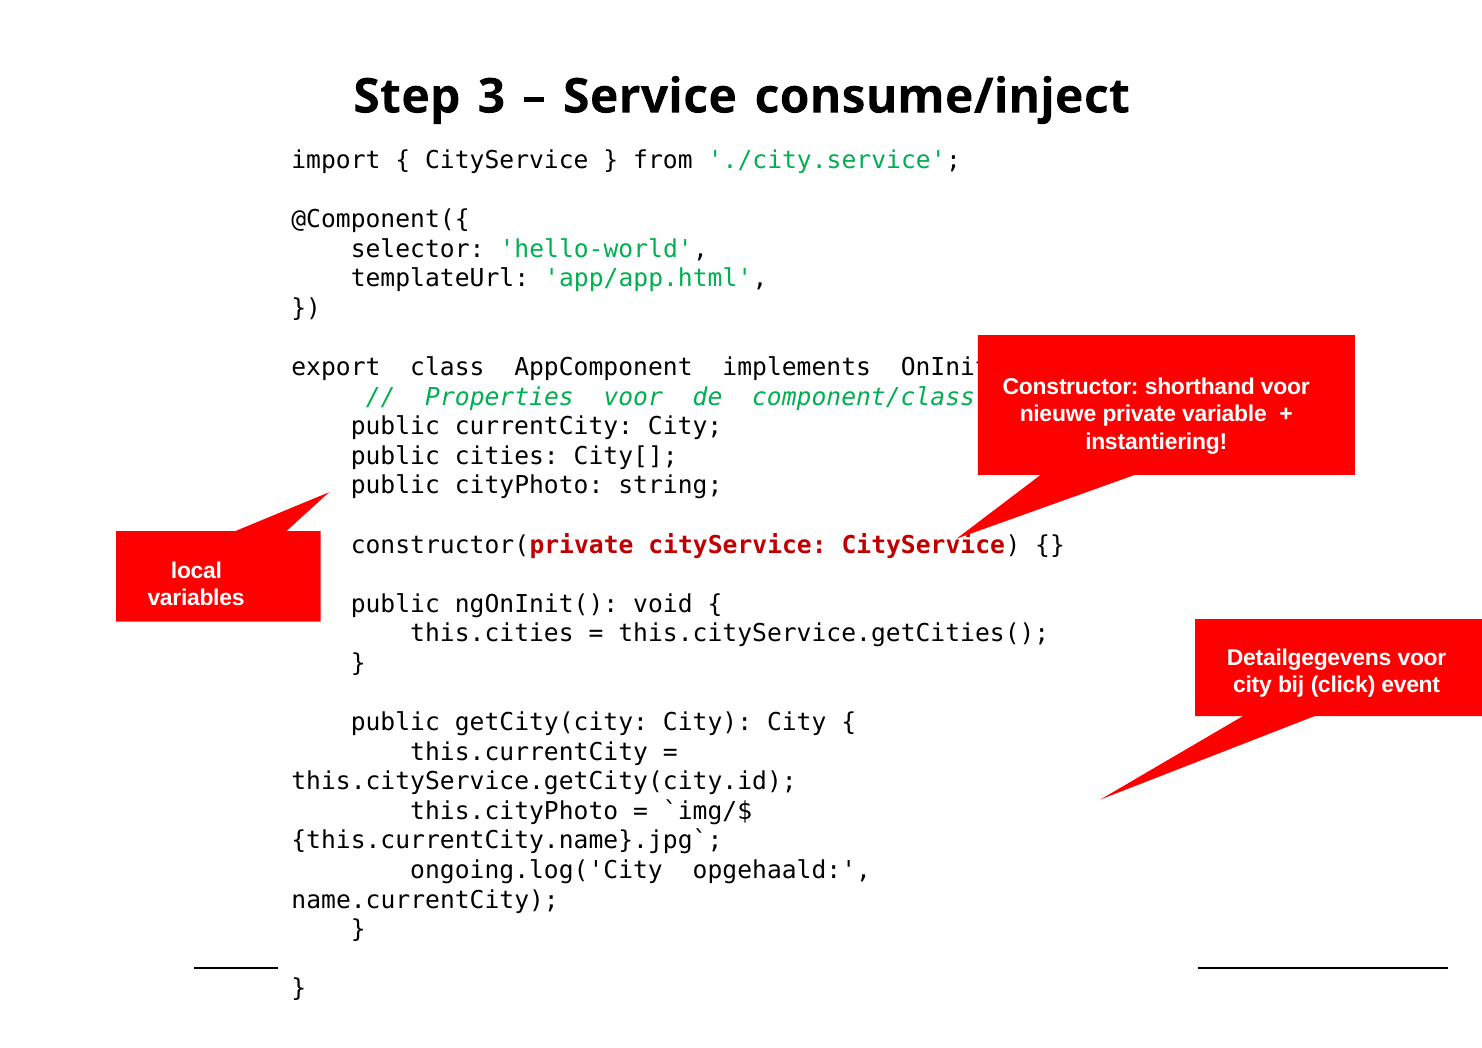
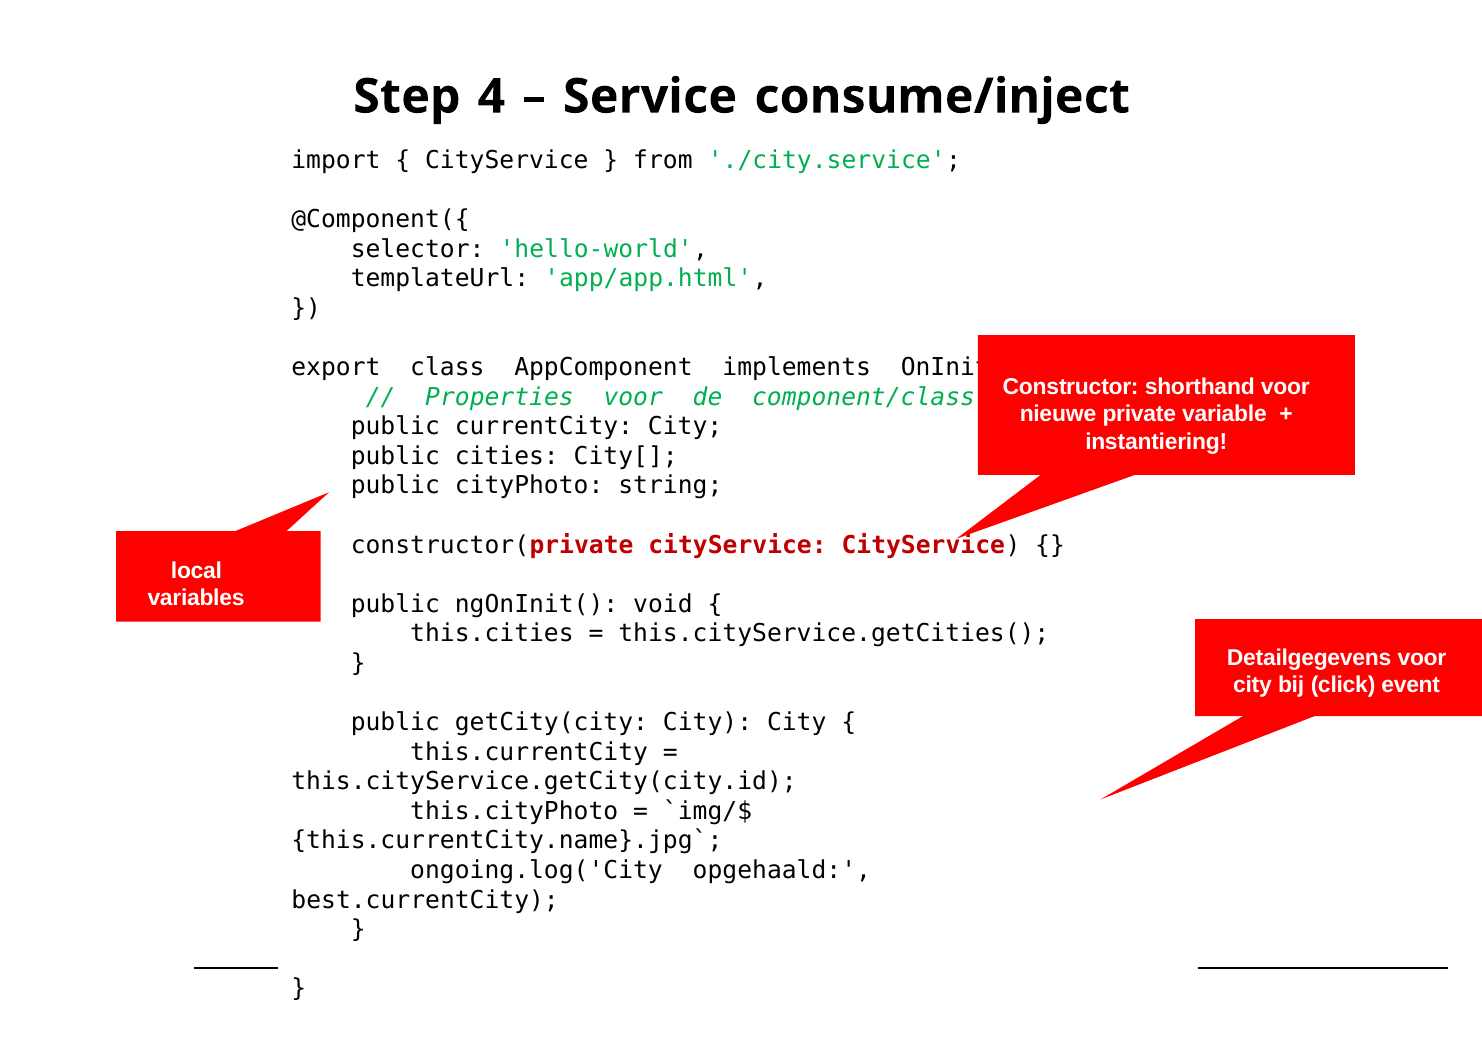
3: 3 -> 4 (491, 97)
name.currentCity: name.currentCity -> best.currentCity (425, 900)
